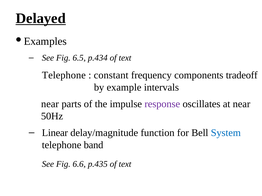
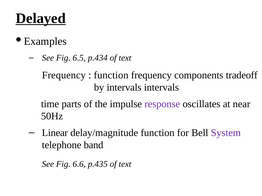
Telephone: Telephone -> Frequency (64, 75)
constant: constant -> function (111, 75)
by example: example -> intervals (124, 88)
near: near -> time (50, 104)
System colour: blue -> purple (226, 133)
